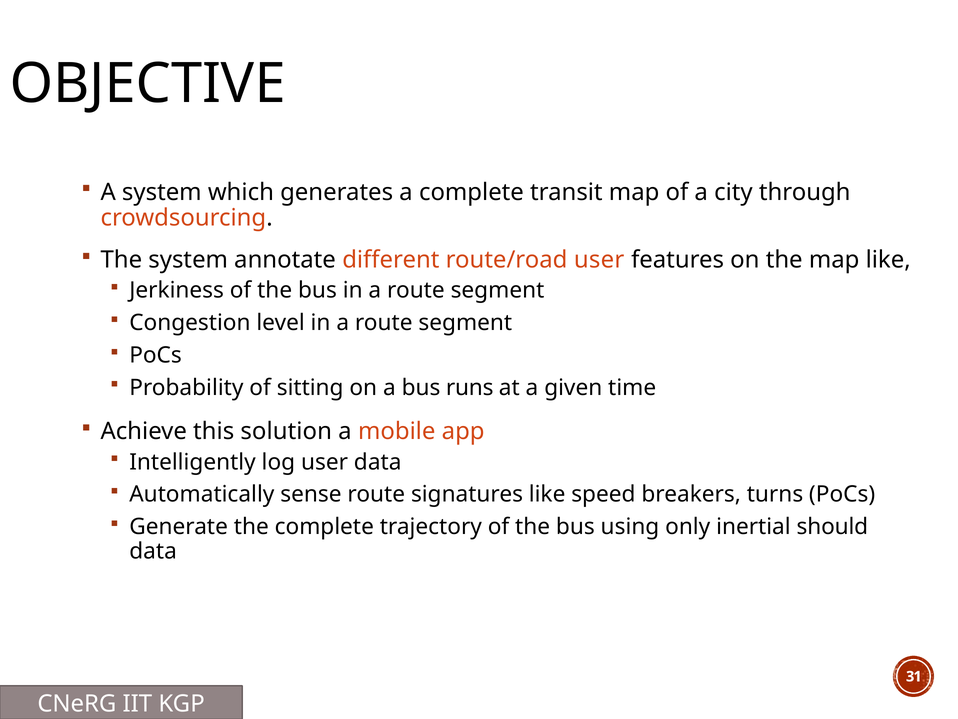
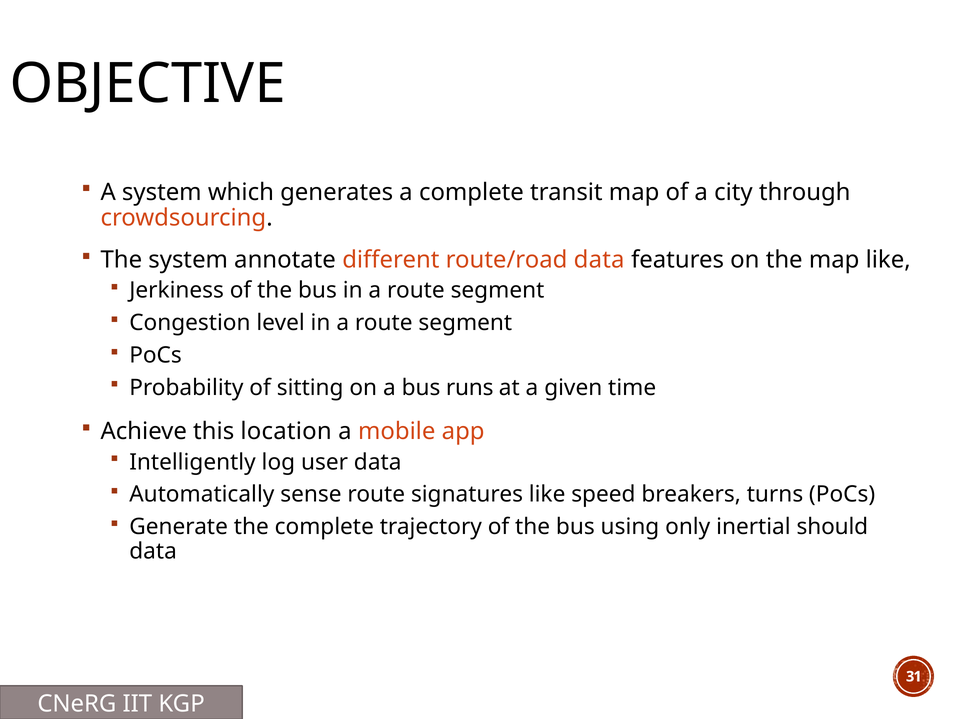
route/road user: user -> data (599, 260)
solution: solution -> location (286, 431)
